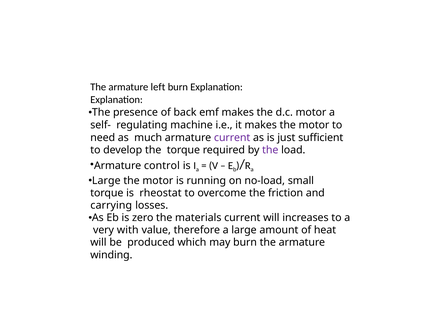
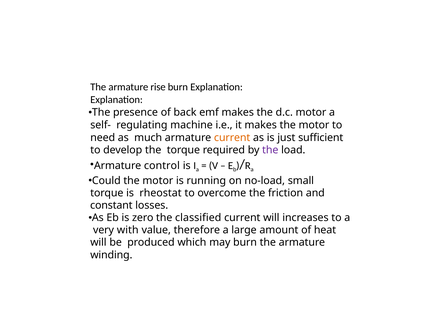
left: left -> rise (158, 87)
current colour: purple -> orange (232, 138)
Large: Large -> Could (106, 181)
carrying: carrying -> constant (111, 206)
materials: materials -> classified (198, 218)
